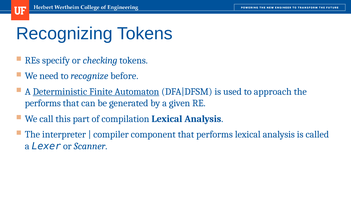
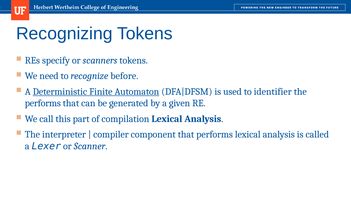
checking: checking -> scanners (100, 61)
approach: approach -> identifier (273, 92)
